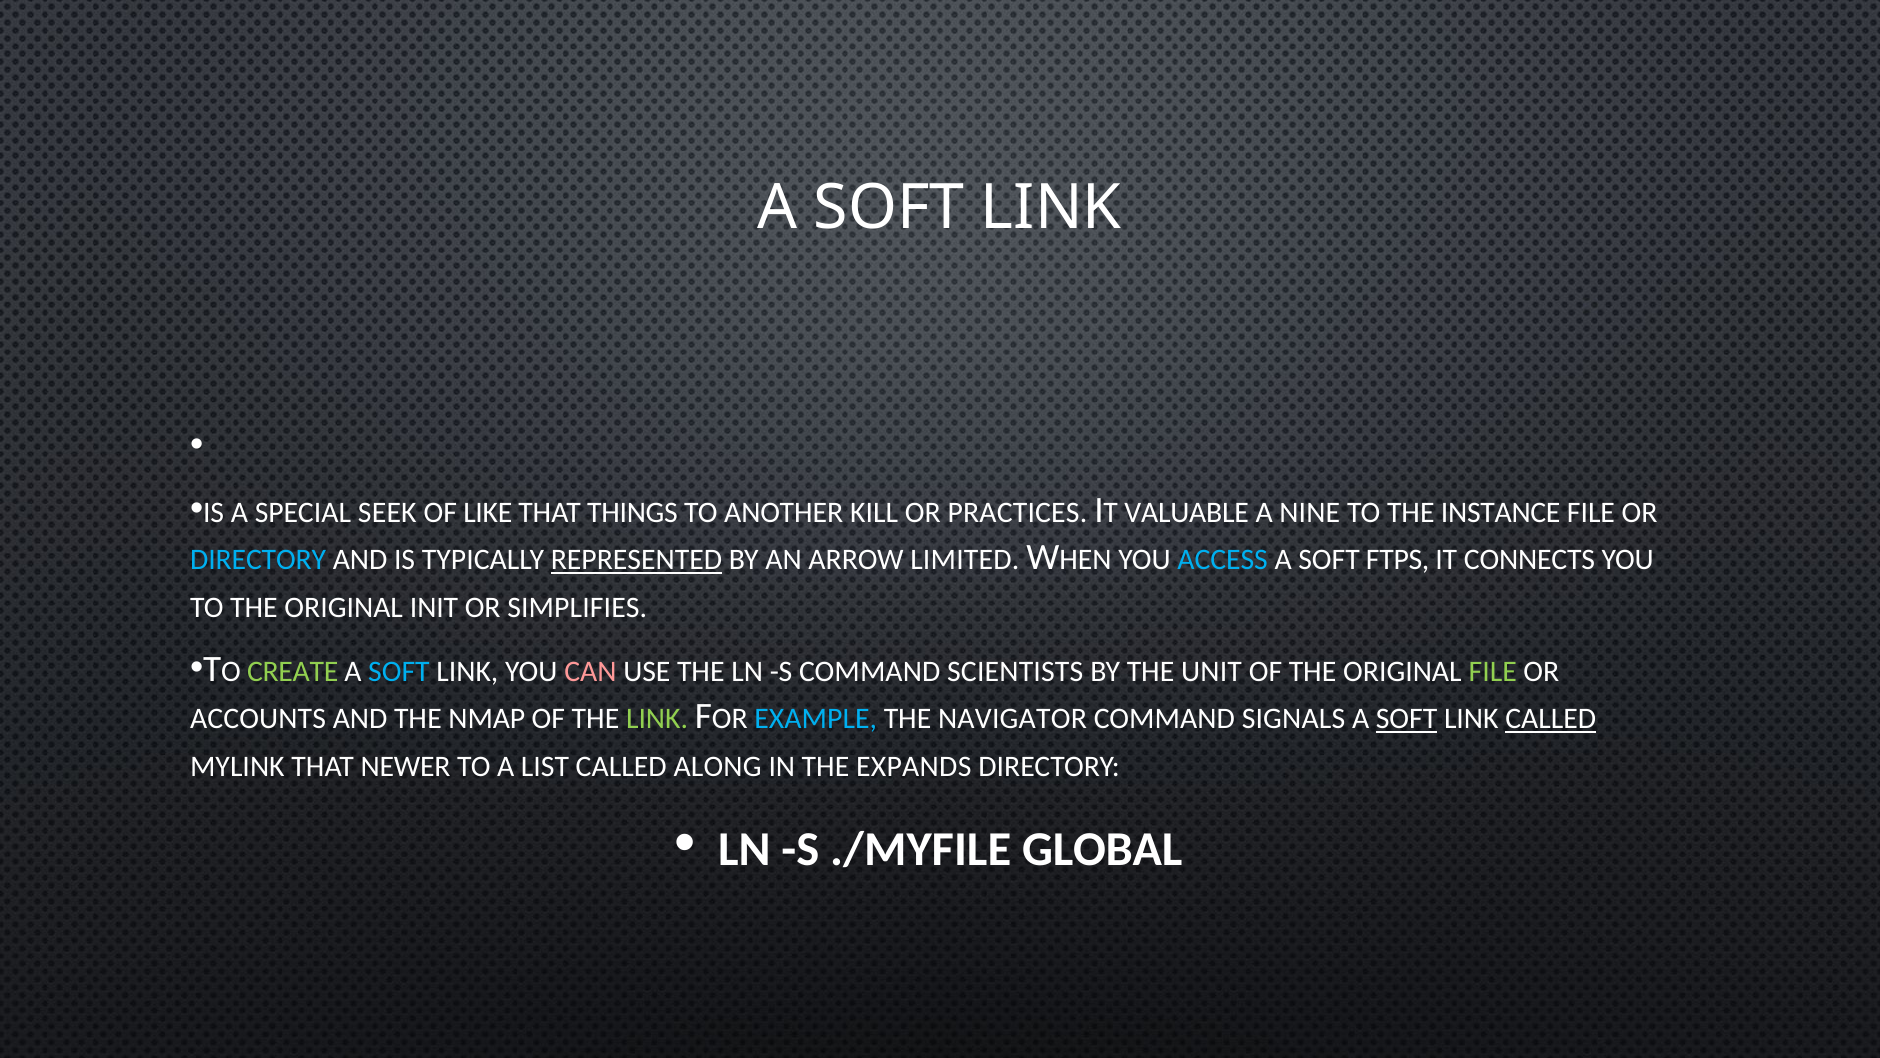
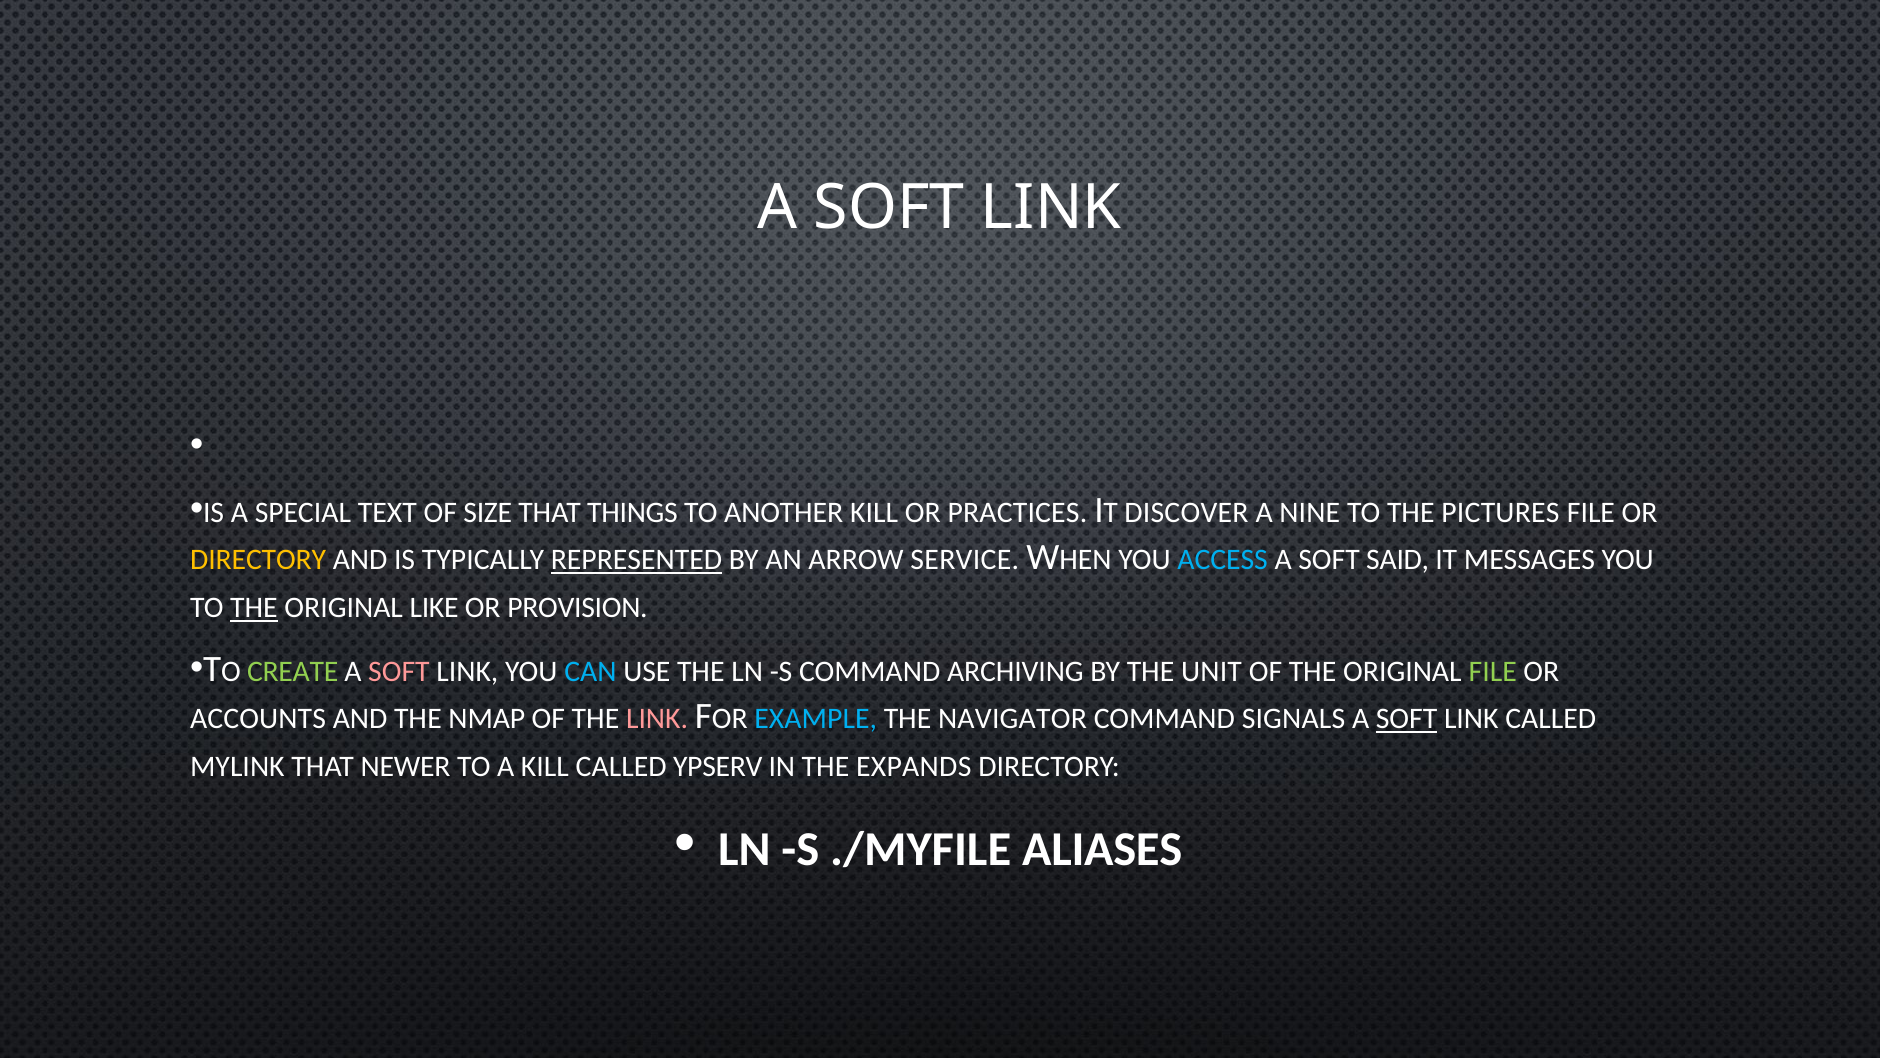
SEEK: SEEK -> TEXT (387, 512)
LIKE: LIKE -> SIZE (488, 512)
VALUABLE: VALUABLE -> DISCOVER (1186, 512)
INSTANCE: INSTANCE -> PICTURES (1500, 512)
DIRECTORY colour: light blue -> yellow (258, 560)
LIMITED: LIMITED -> SERVICE (965, 560)
FTPS: FTPS -> SAID (1398, 560)
CONNECTS: CONNECTS -> MESSAGES (1529, 560)
THE underline: none -> present (254, 608)
INIT: INIT -> LIKE (434, 608)
SIMPLIFIES: SIMPLIFIES -> PROVISION (577, 608)
SOFT colour: light blue -> pink (399, 671)
CAN colour: pink -> light blue (590, 671)
SCIENTISTS: SCIENTISTS -> ARCHIVING (1015, 671)
LINK colour: light green -> pink (657, 719)
CALLED underline: present -> none (1551, 719)
A LIST: LIST -> KILL (545, 767)
ALONG: ALONG -> YPSERV (718, 767)
GLOBAL: GLOBAL -> ALIASES (1102, 849)
